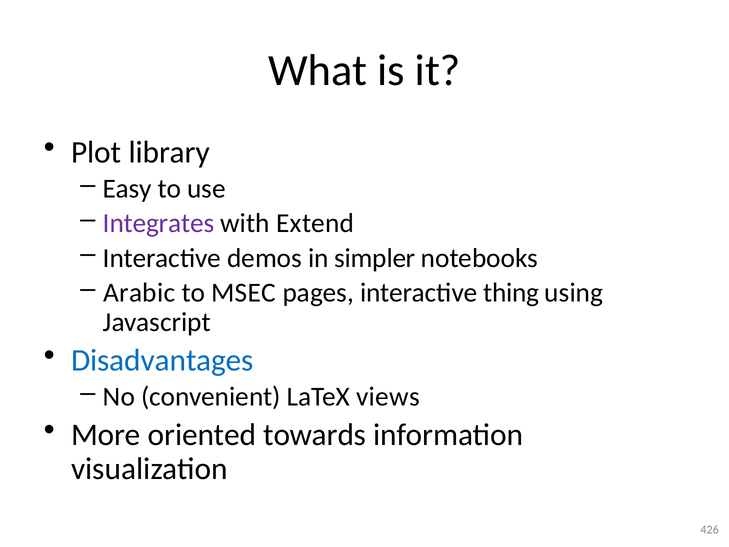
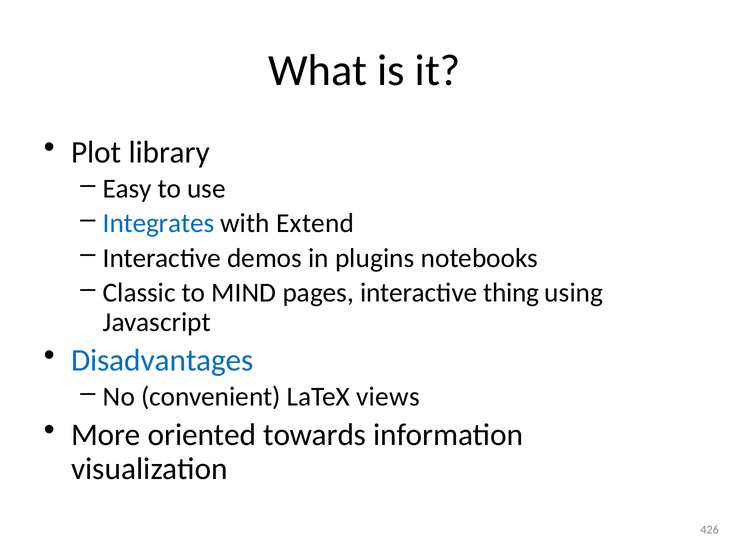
Integrates colour: purple -> blue (159, 223)
simpler: simpler -> plugins (375, 258)
Arabic: Arabic -> Classic (139, 293)
MSEC: MSEC -> MIND (244, 293)
